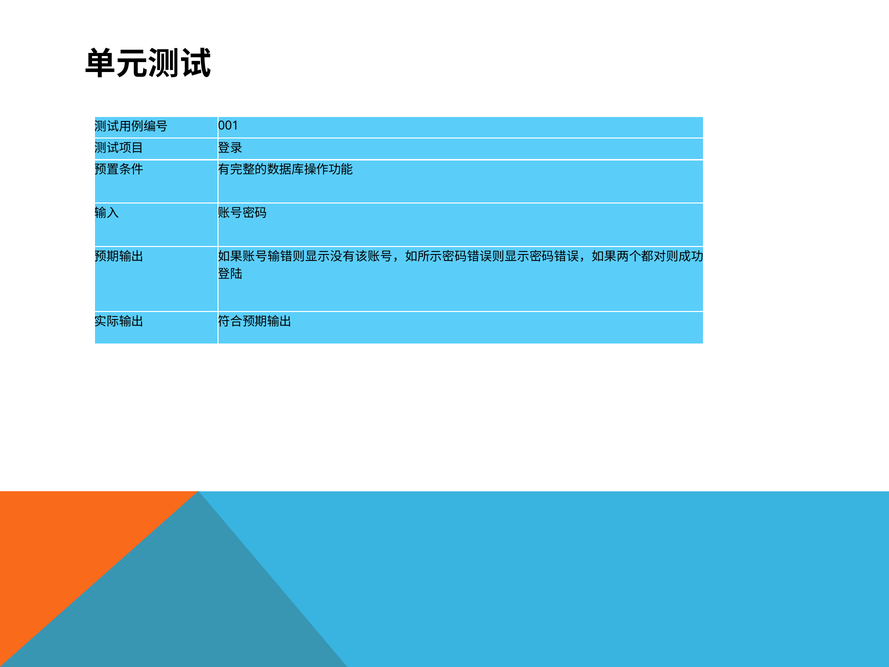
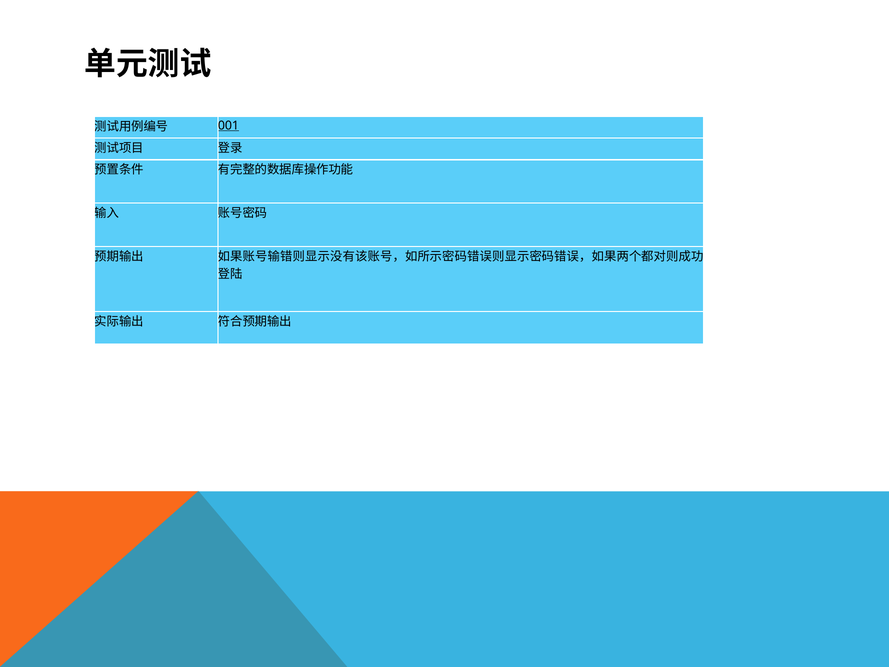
001 underline: none -> present (228, 125)
